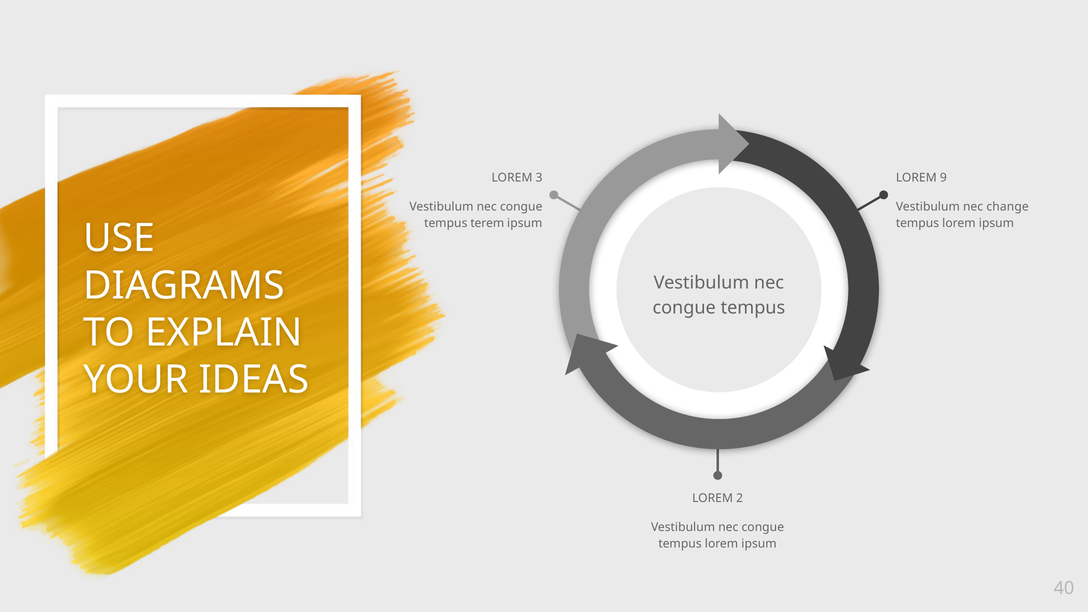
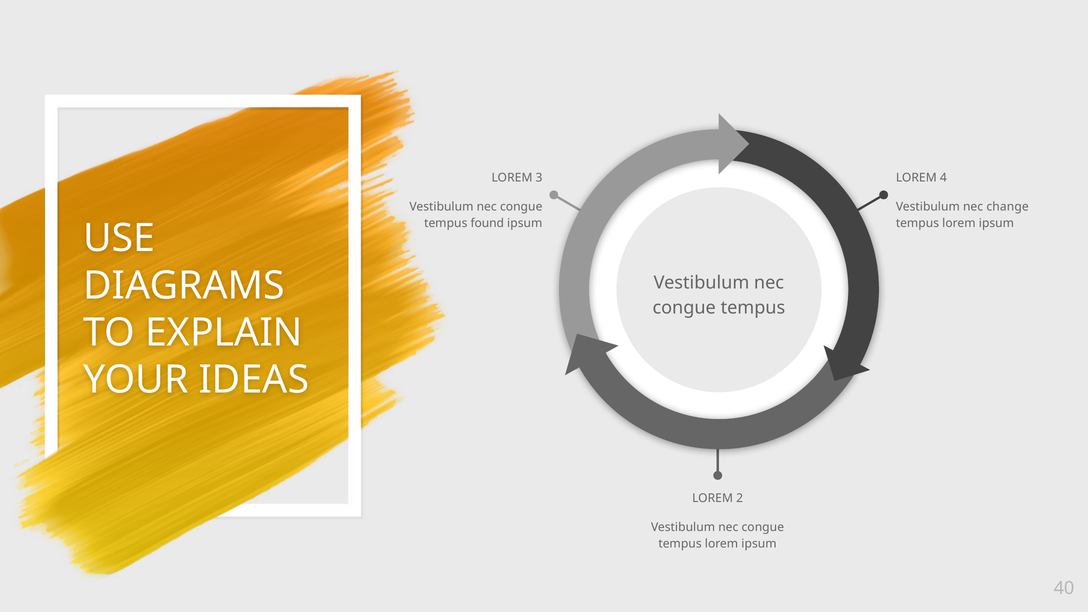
9: 9 -> 4 (943, 178)
terem: terem -> found (487, 223)
